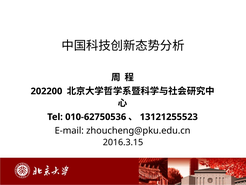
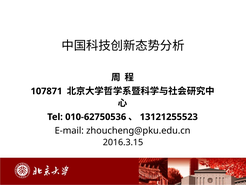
202200: 202200 -> 107871 (46, 91)
